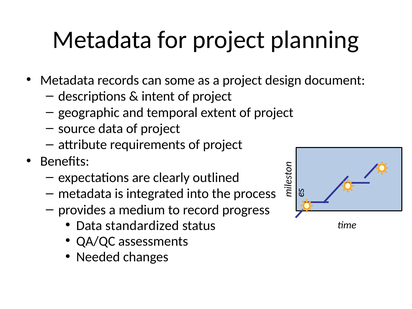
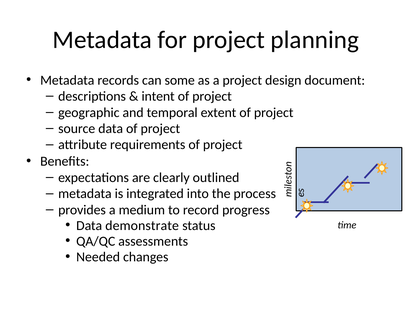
standardized: standardized -> demonstrate (142, 226)
